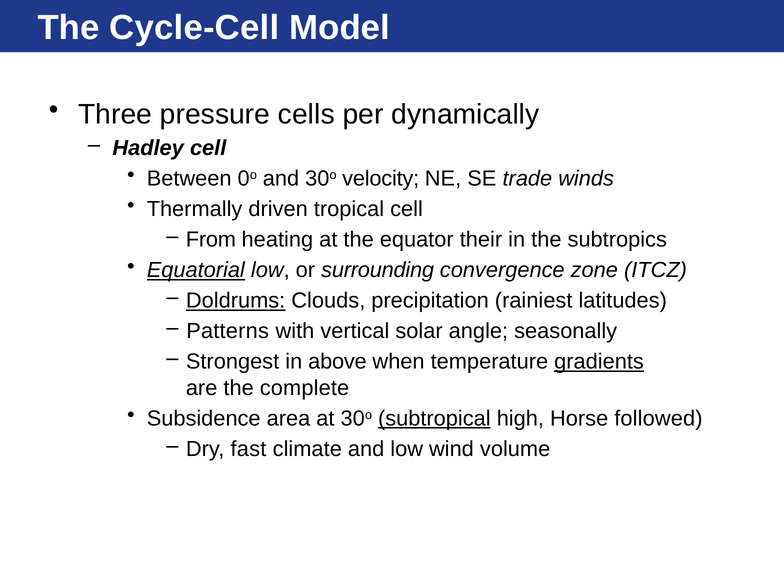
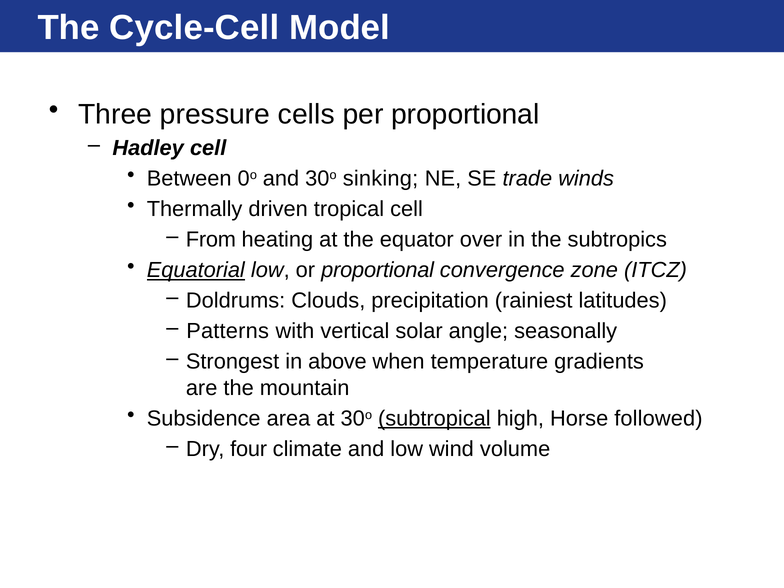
per dynamically: dynamically -> proportional (465, 114)
velocity: velocity -> sinking (380, 179)
their: their -> over (481, 240)
or surrounding: surrounding -> proportional (378, 270)
Doldrums underline: present -> none (236, 301)
gradients underline: present -> none (599, 362)
complete: complete -> mountain (305, 388)
fast: fast -> four (249, 449)
